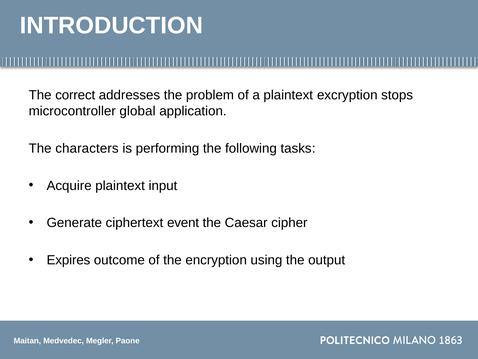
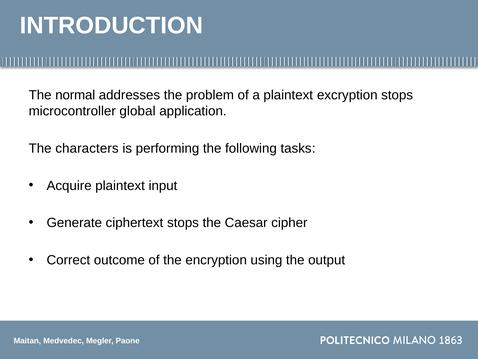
correct: correct -> normal (75, 95)
ciphertext event: event -> stops (183, 223)
Expires: Expires -> Correct (68, 260)
